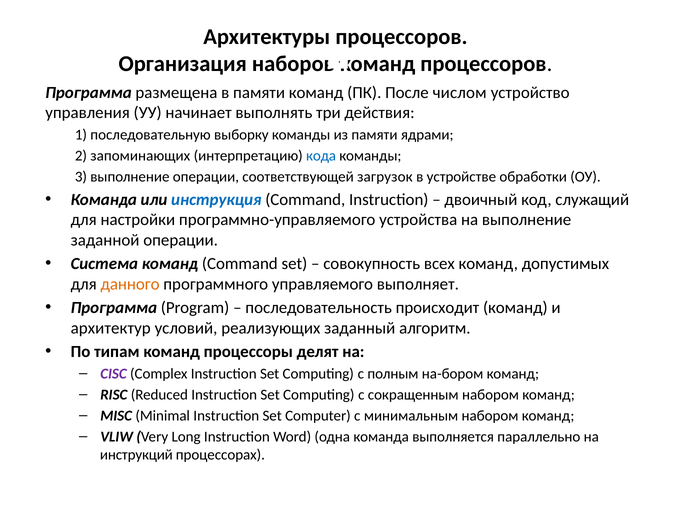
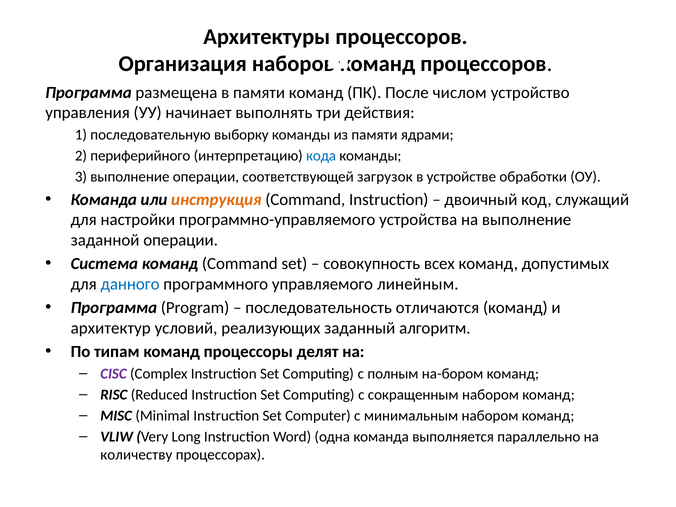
запоминающих: запоминающих -> периферийного (140, 156)
инструкция colour: blue -> orange (216, 200)
данного colour: orange -> blue (130, 284)
выполняет: выполняет -> линейным (418, 284)
происходит: происходит -> отличаются (437, 308)
инструкций: инструкций -> количеству (136, 455)
